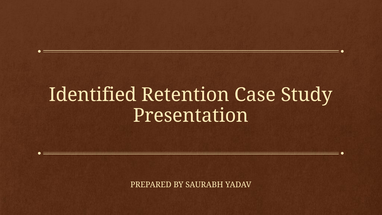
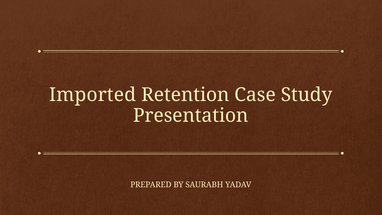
Identified: Identified -> Imported (93, 95)
